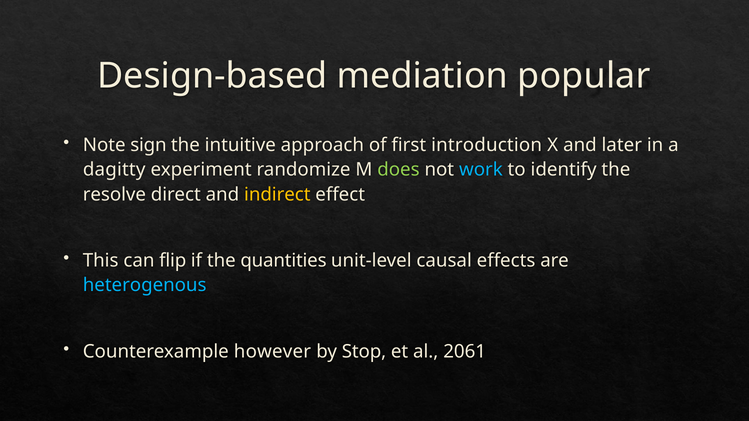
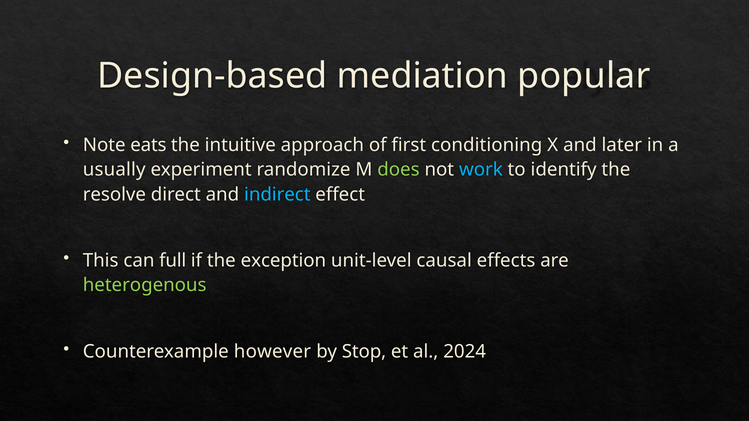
sign: sign -> eats (148, 145)
introduction: introduction -> conditioning (487, 145)
dagitty: dagitty -> usually (114, 170)
indirect colour: yellow -> light blue (277, 195)
flip: flip -> full (173, 261)
quantities: quantities -> exception (283, 261)
heterogenous colour: light blue -> light green (145, 286)
2061: 2061 -> 2024 (465, 352)
